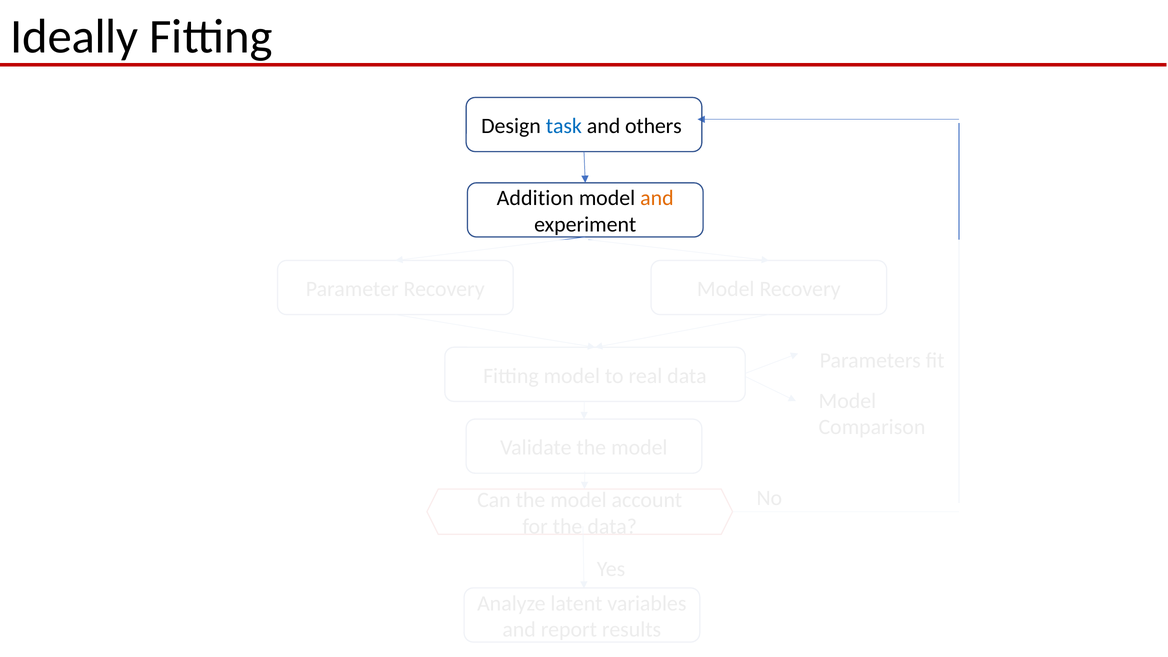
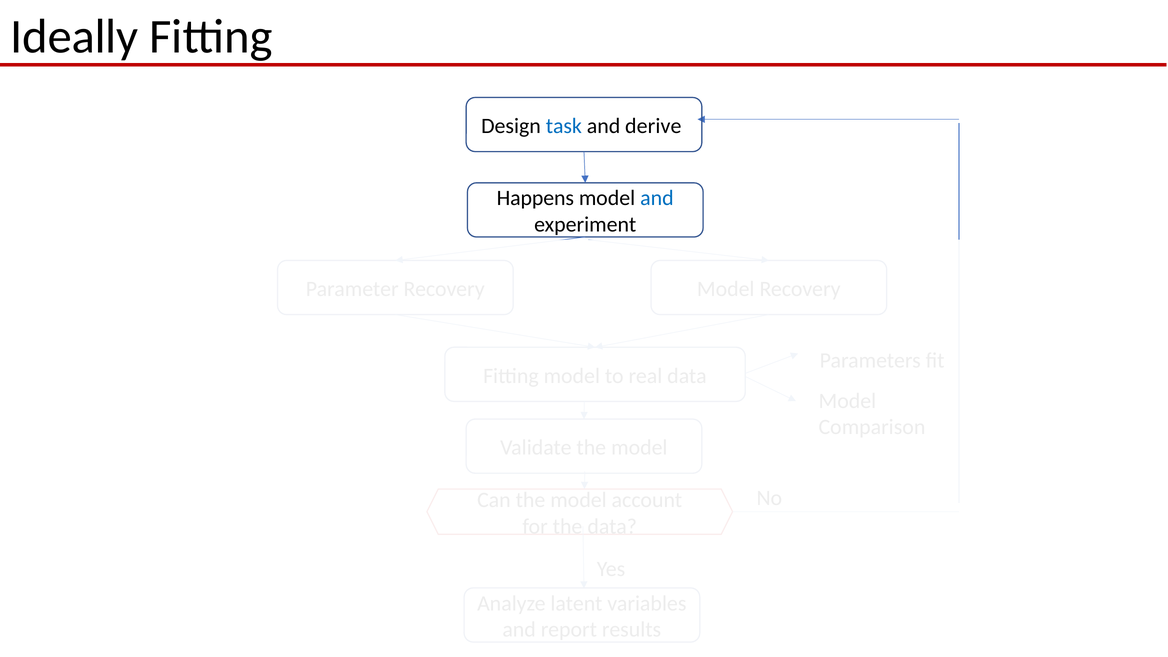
others: others -> derive (653, 126)
Addition: Addition -> Happens (535, 198)
and colour: orange -> blue (657, 198)
